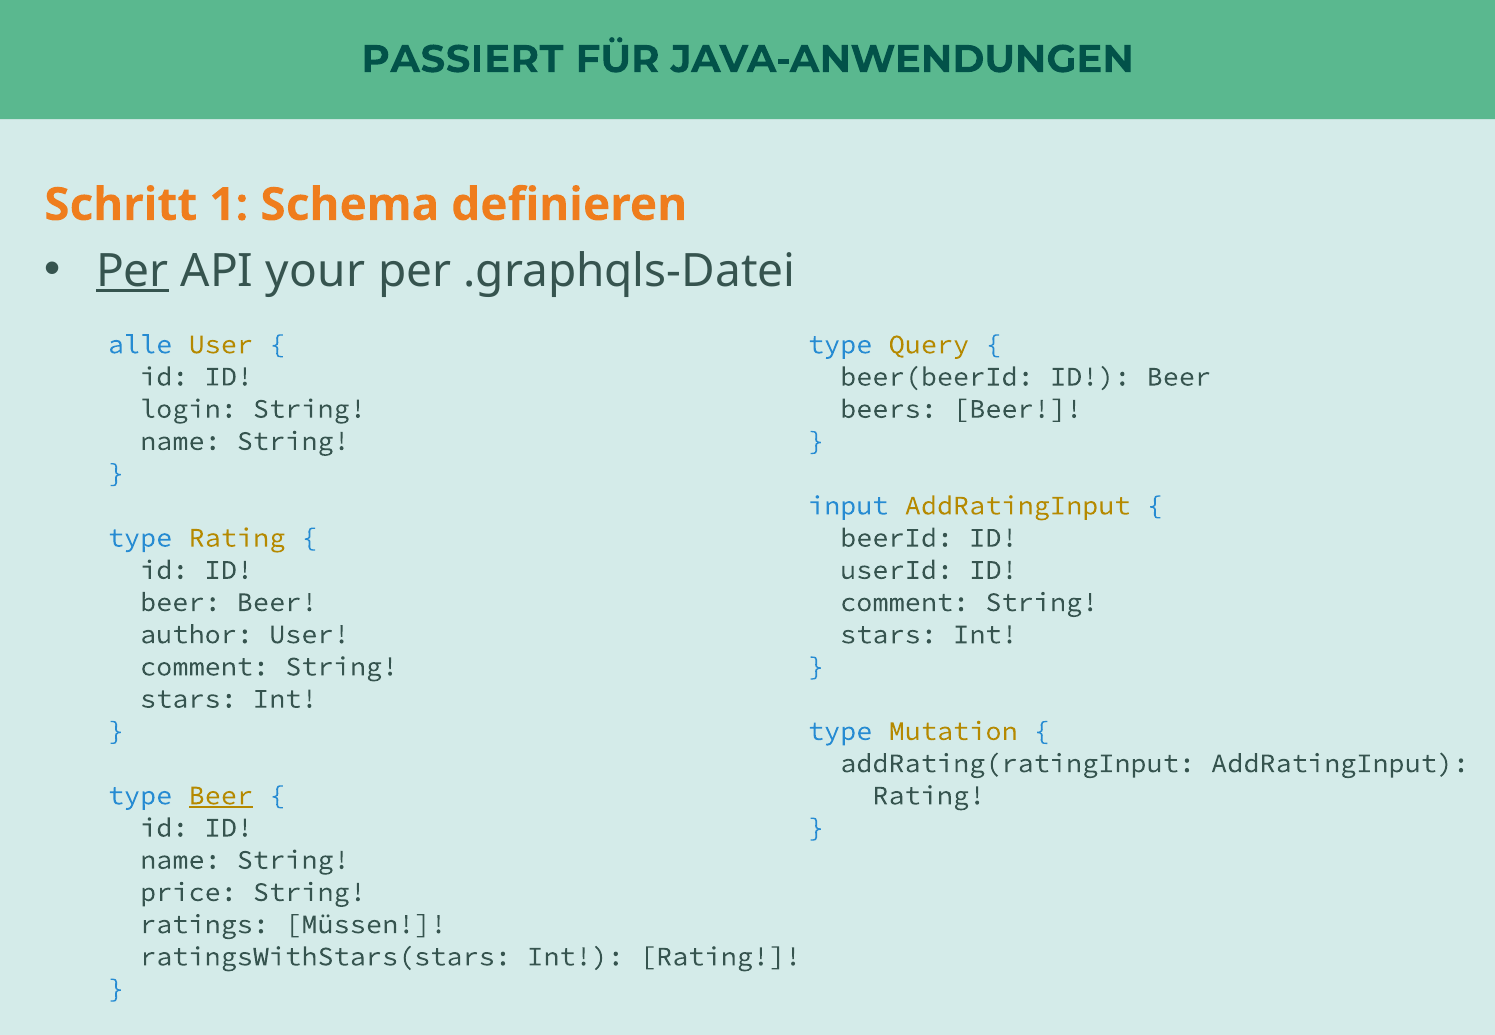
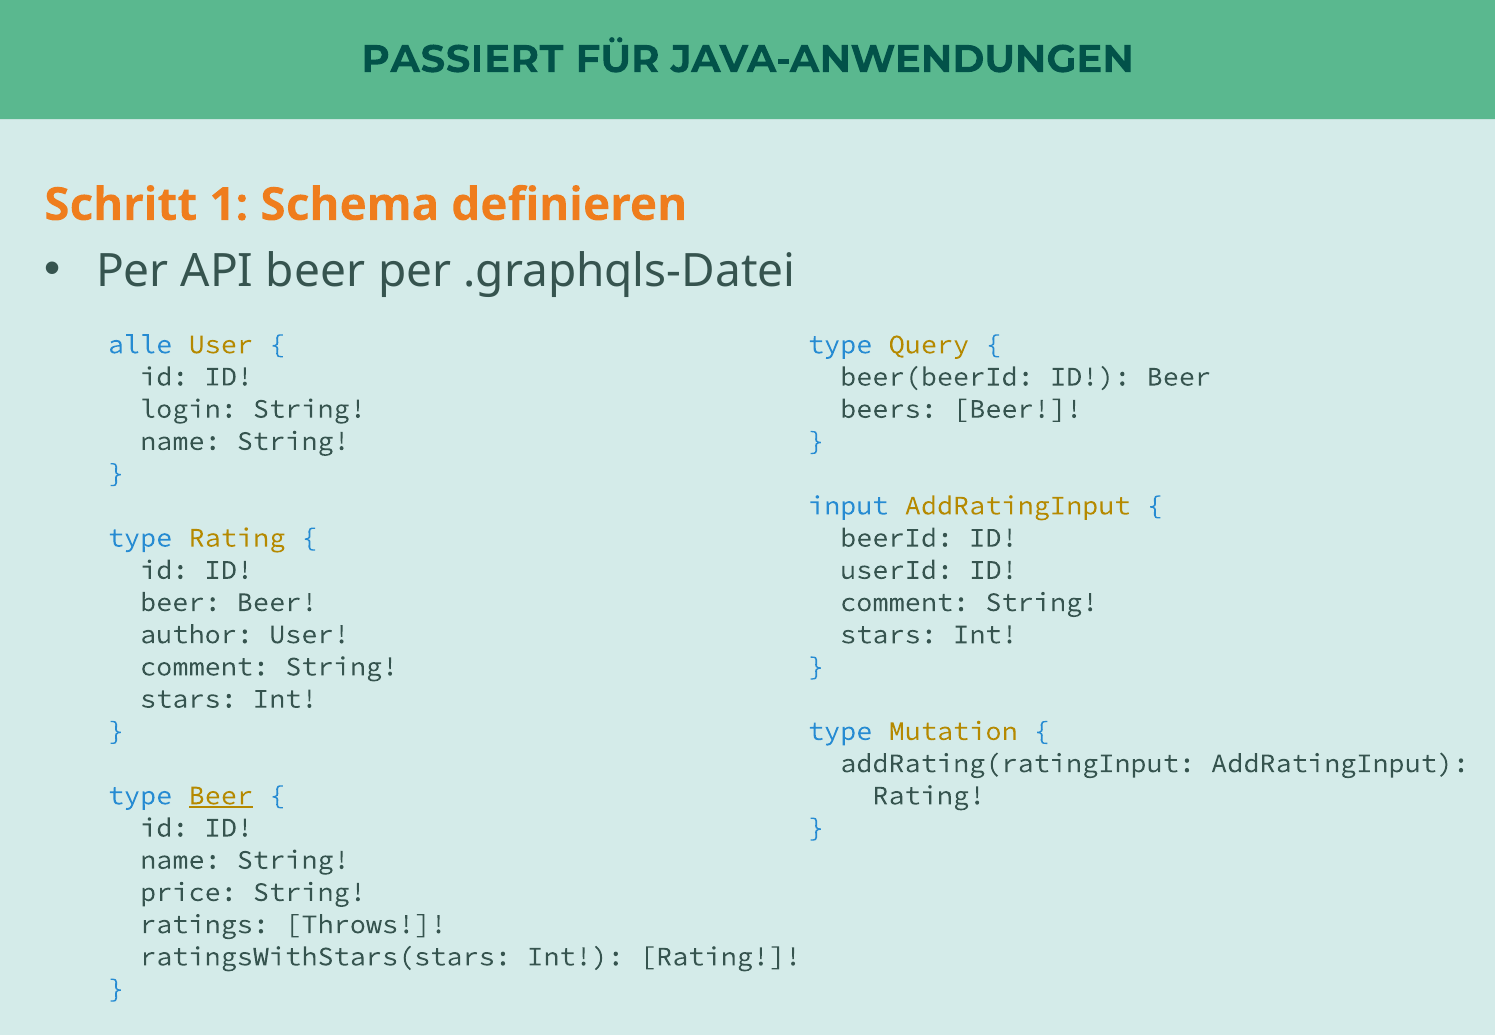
Per underline: present -> none (132, 271)
API your: your -> beer (316, 271)
Müssen: Müssen -> Throws (366, 924)
